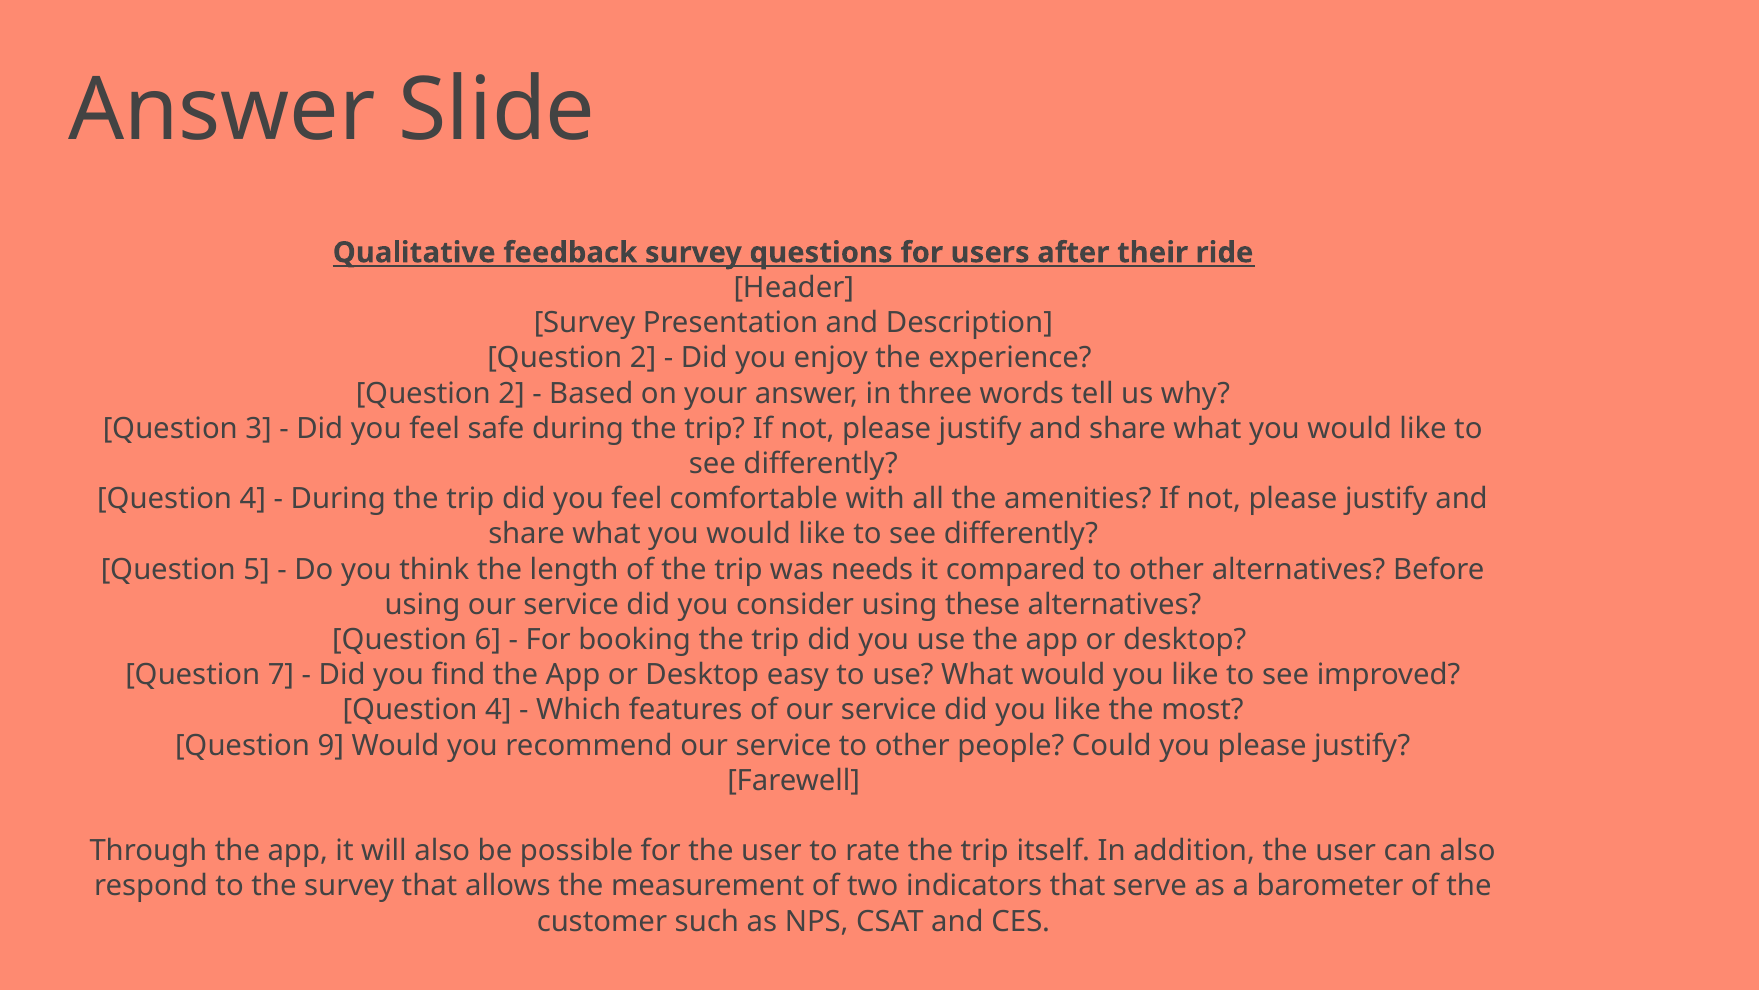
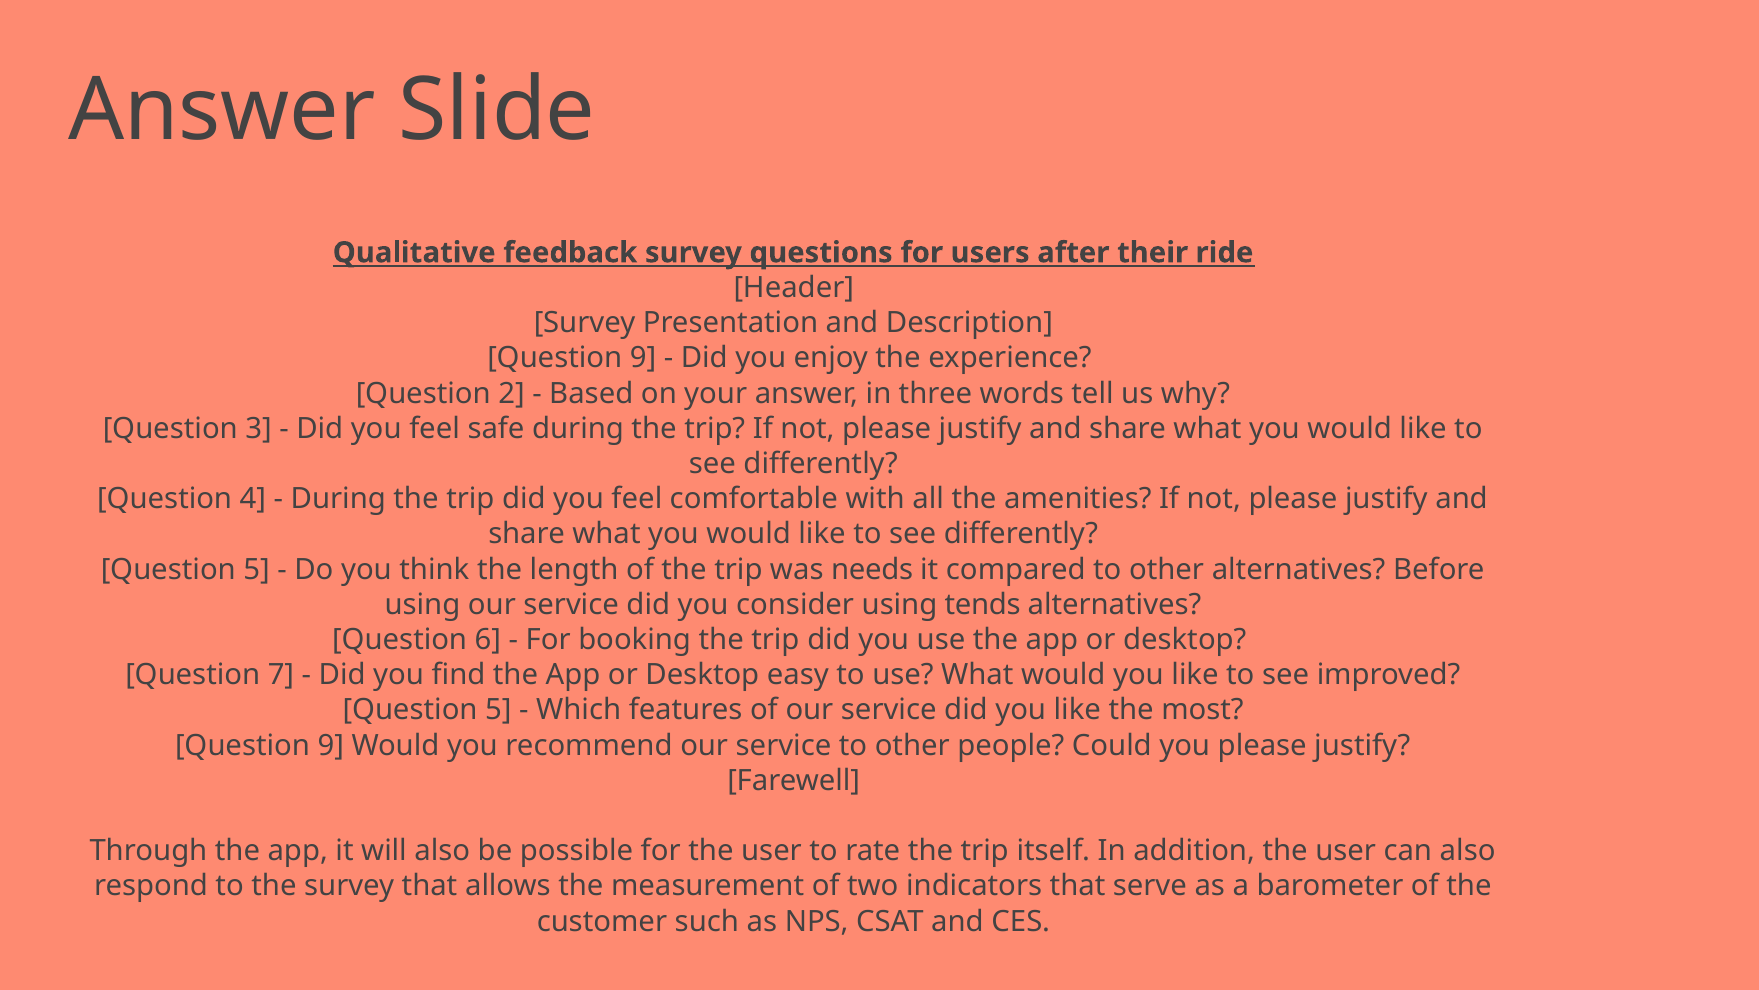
2: 2 -> 9 (643, 358)
these: these -> tends (983, 604)
4: 4 -> 5 (498, 710)
